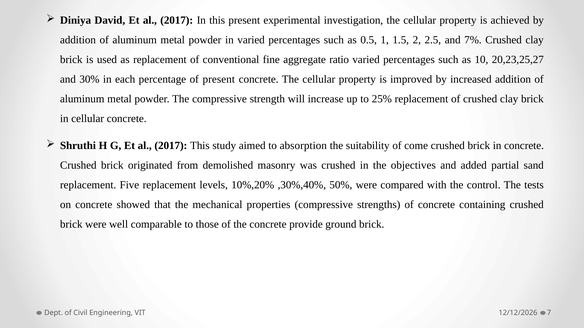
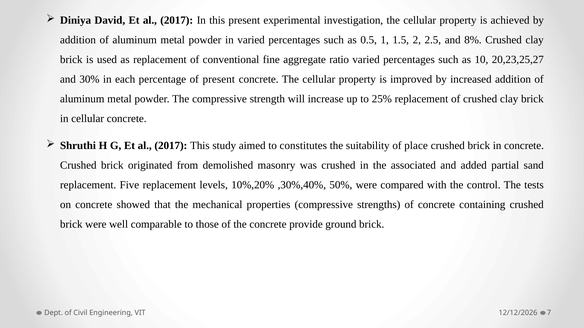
7%: 7% -> 8% (473, 40)
absorption: absorption -> constitutes (303, 146)
come: come -> place (416, 146)
objectives: objectives -> associated (413, 166)
